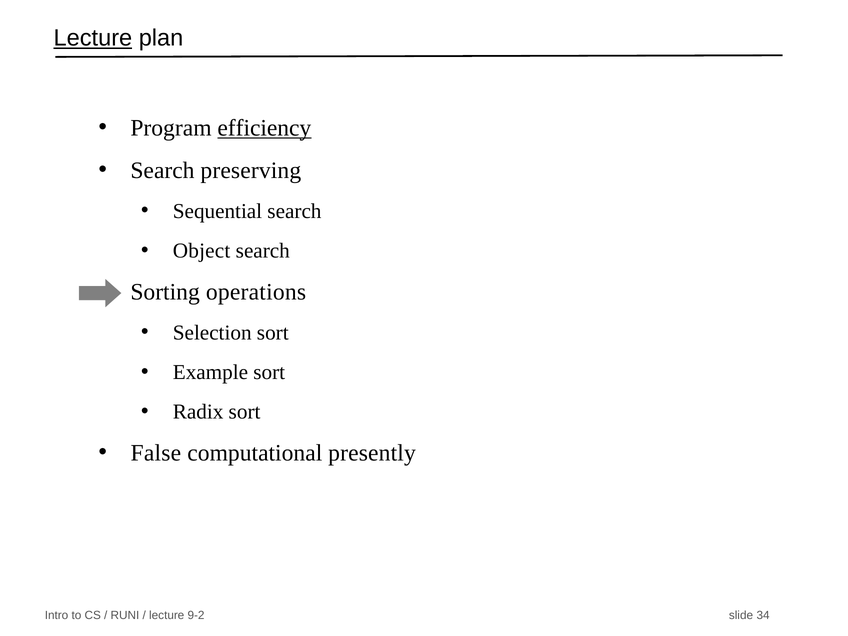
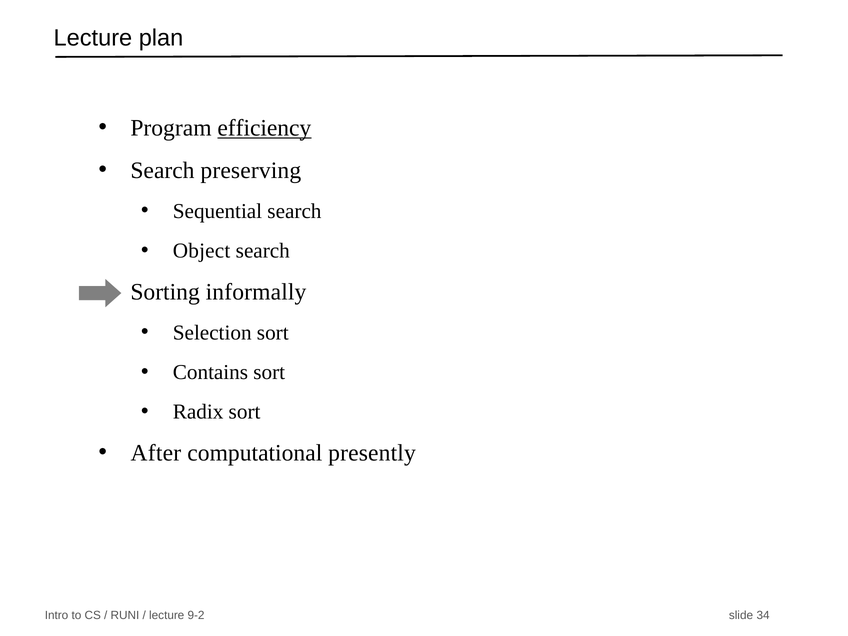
Lecture underline: present -> none (93, 38)
operations: operations -> informally (256, 292)
Example: Example -> Contains (210, 372)
False: False -> After (156, 453)
